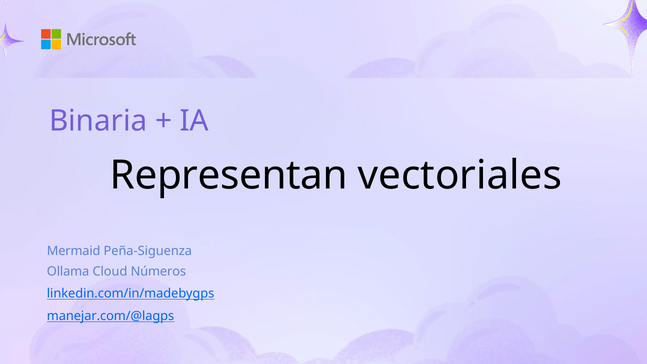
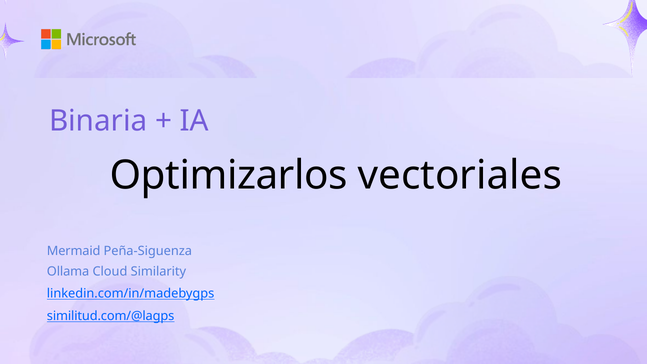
Representan: Representan -> Optimizarlos (229, 175)
Números: Números -> Similarity (158, 271)
manejar.com/@lagps: manejar.com/@lagps -> similitud.com/@lagps (111, 316)
